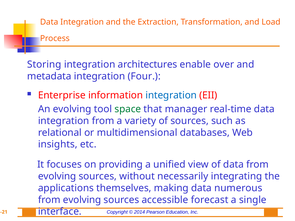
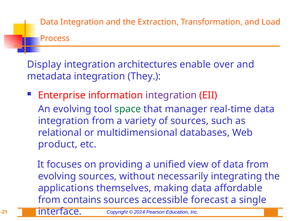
Storing: Storing -> Display (44, 65)
Four: Four -> They (144, 76)
integration colour: blue -> purple (171, 95)
insights: insights -> product (58, 145)
numerous: numerous -> affordable (238, 188)
evolving: evolving -> contains (82, 200)
